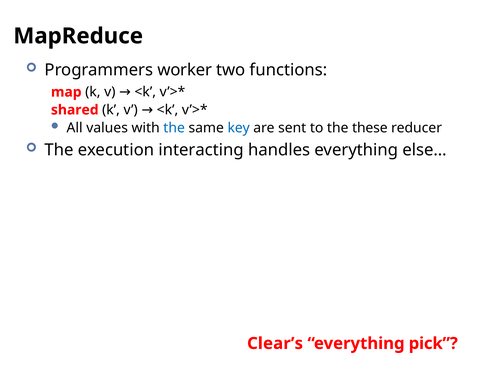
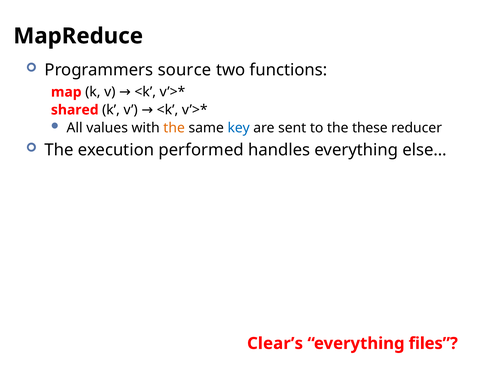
worker: worker -> source (185, 70)
the colour: blue -> orange (174, 128)
interacting: interacting -> performed (201, 150)
pick: pick -> files (433, 343)
